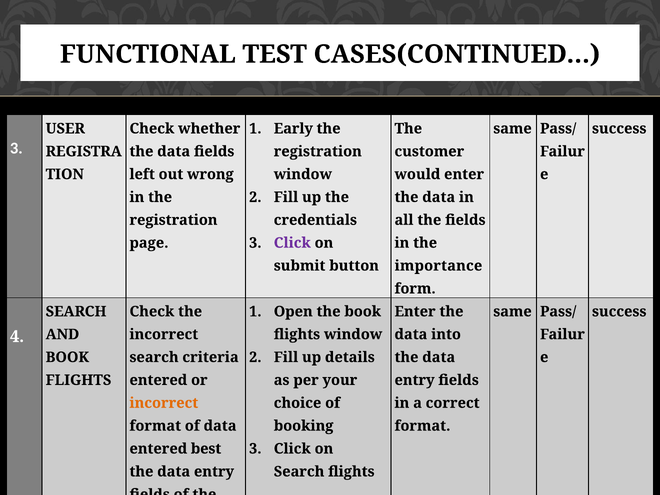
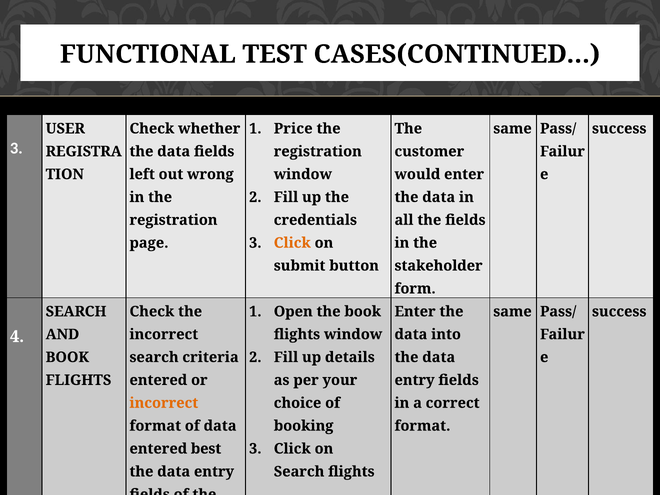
Early: Early -> Price (293, 129)
Click colour: purple -> orange (292, 243)
importance: importance -> stakeholder (439, 266)
